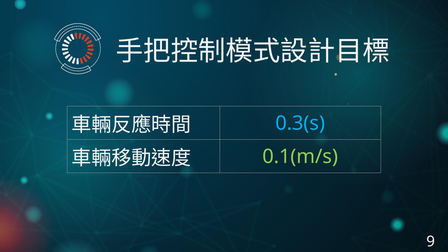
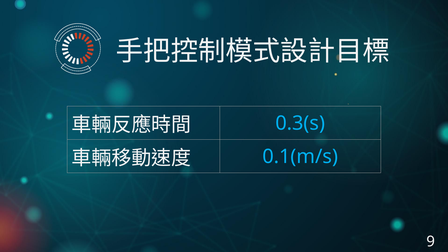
0.1(m/s colour: light green -> light blue (300, 157)
